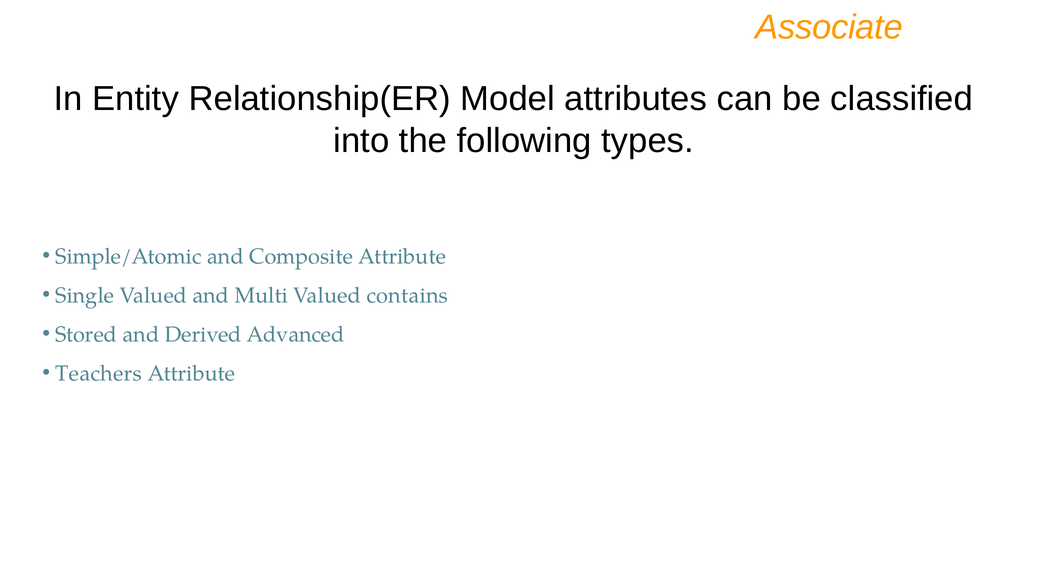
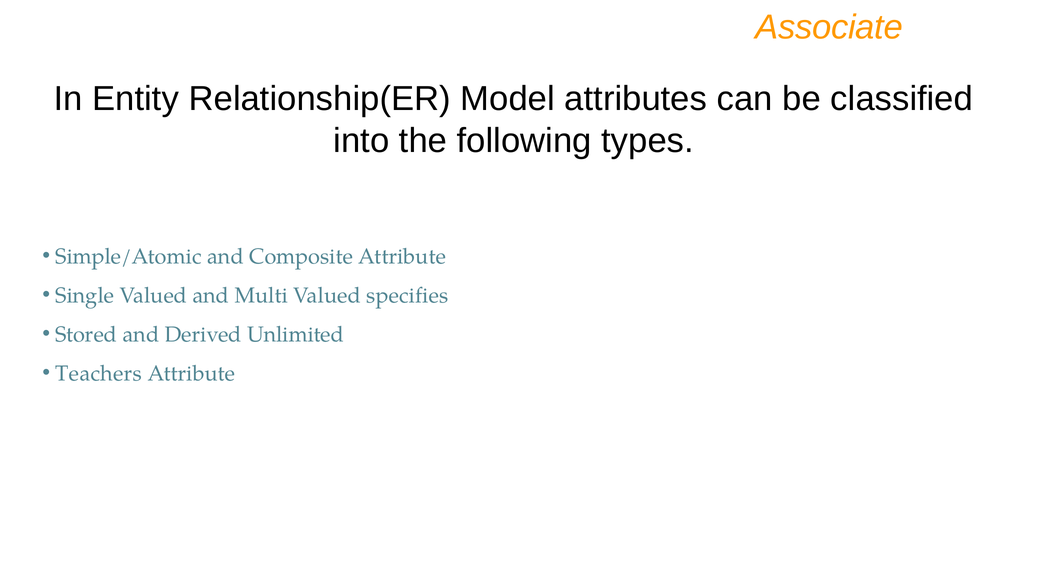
contains: contains -> specifies (407, 296)
Advanced: Advanced -> Unlimited (296, 335)
